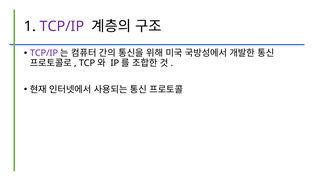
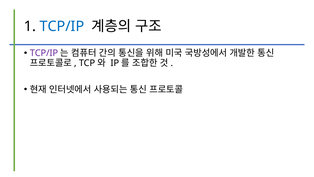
TCP/IP colour: purple -> blue (62, 26)
